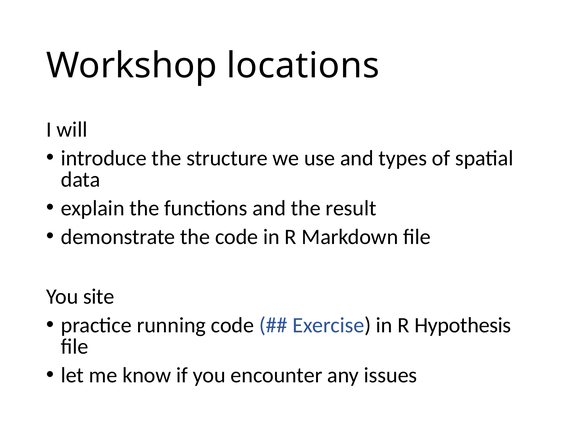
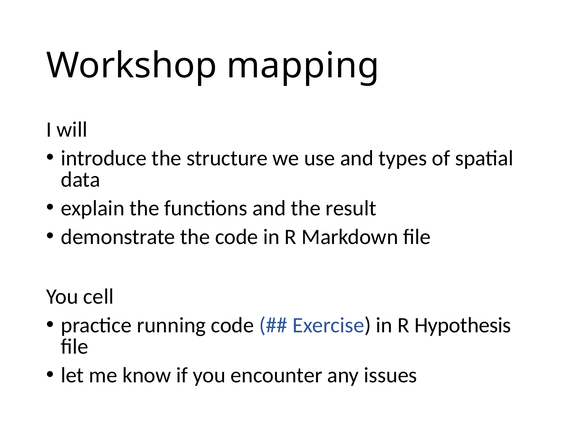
locations: locations -> mapping (303, 66)
site: site -> cell (99, 297)
